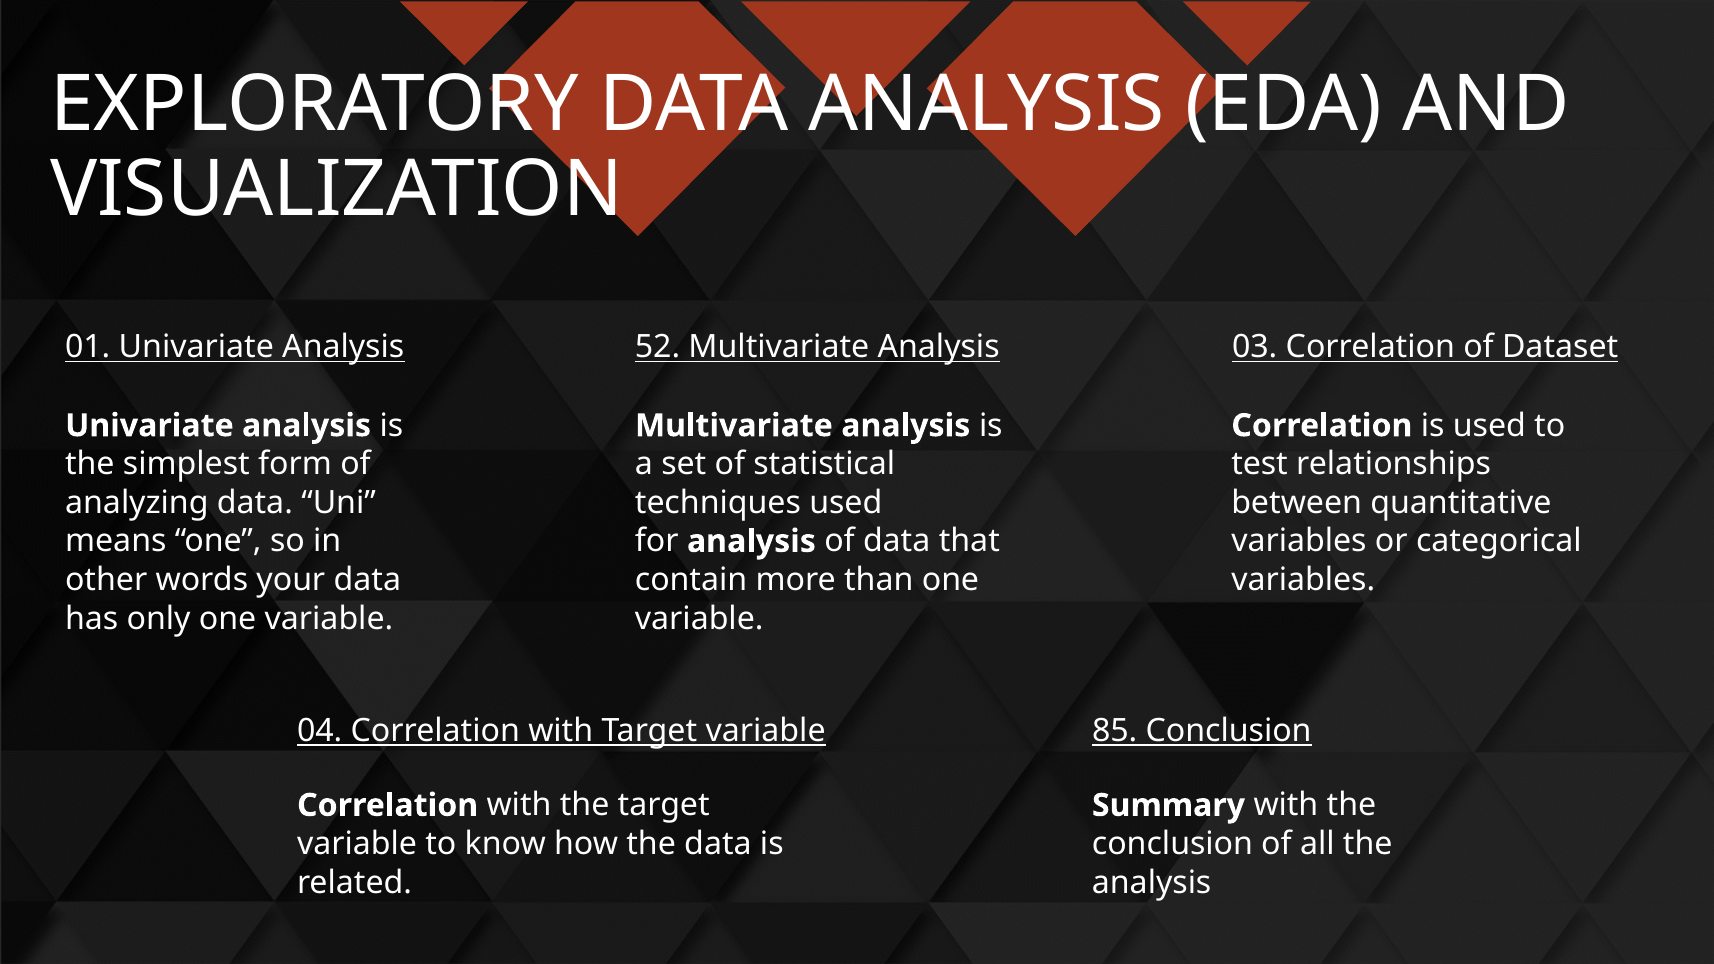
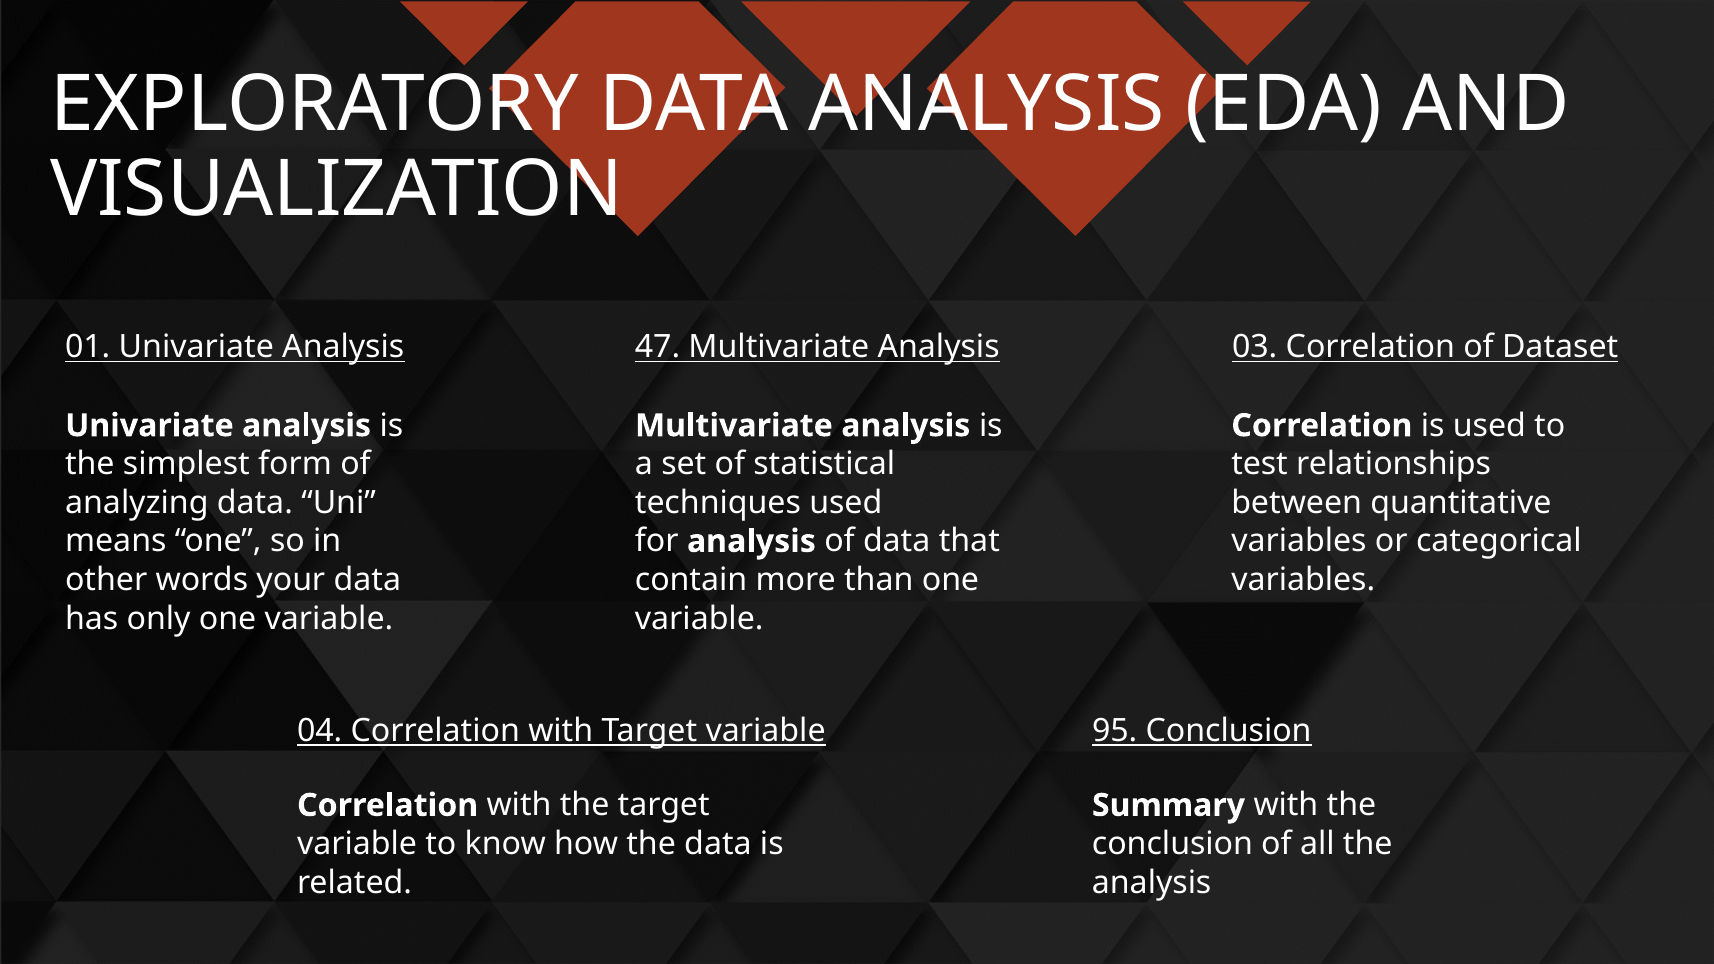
52: 52 -> 47 (658, 347)
85: 85 -> 95 (1115, 731)
